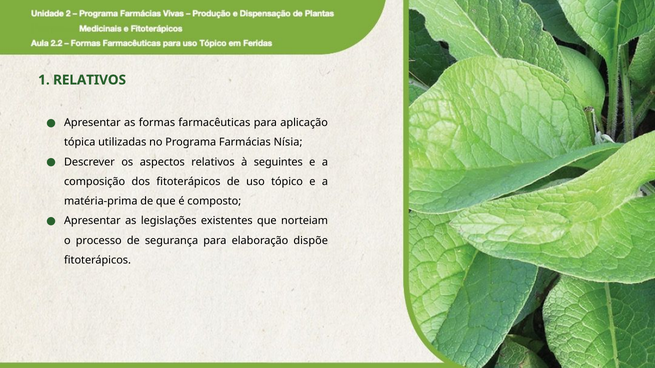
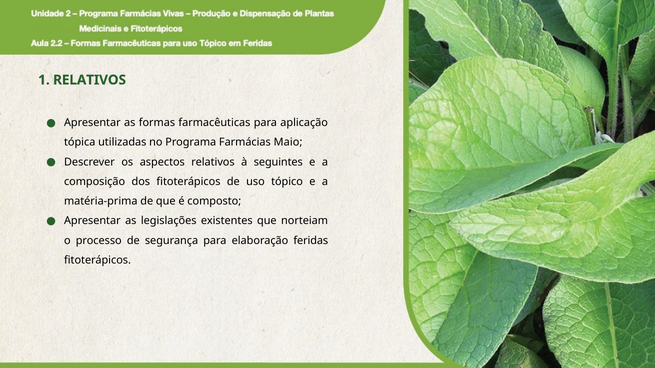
Nísia: Nísia -> Maio (288, 143)
dispõe: dispõe -> feridas (311, 241)
